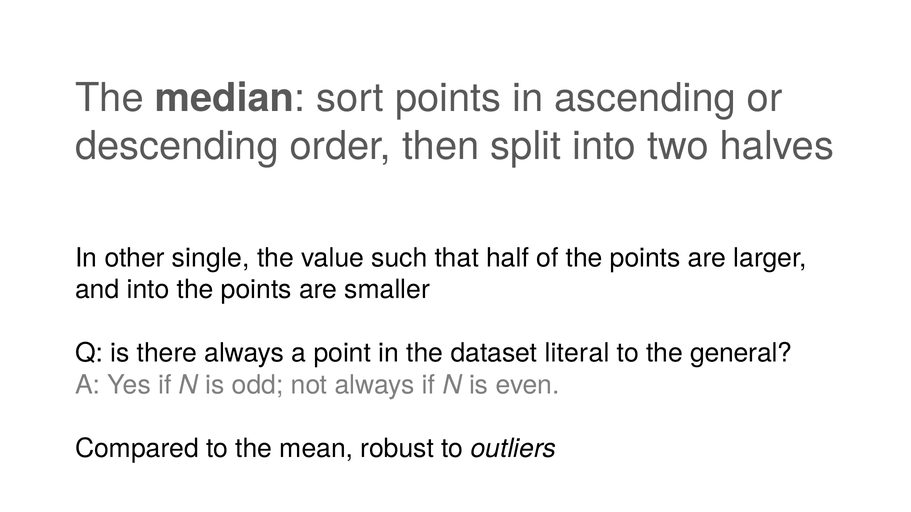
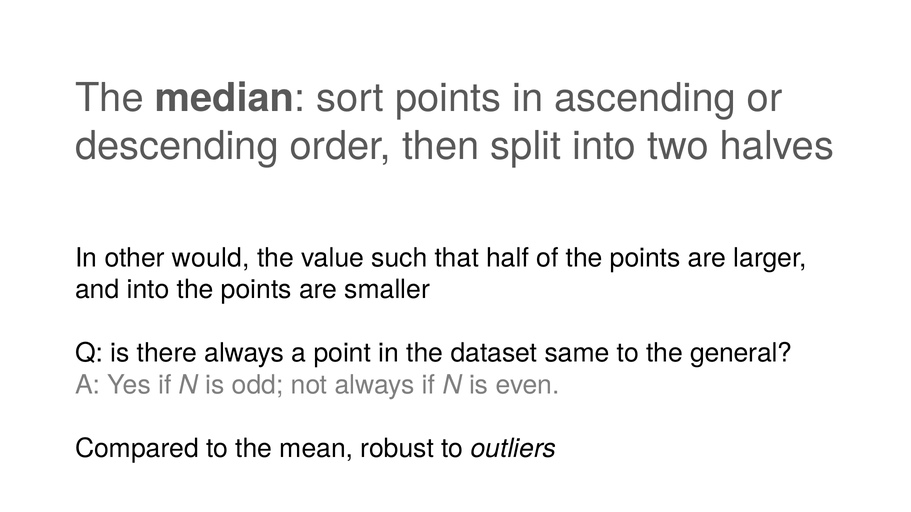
single: single -> would (211, 258)
literal: literal -> same (577, 353)
